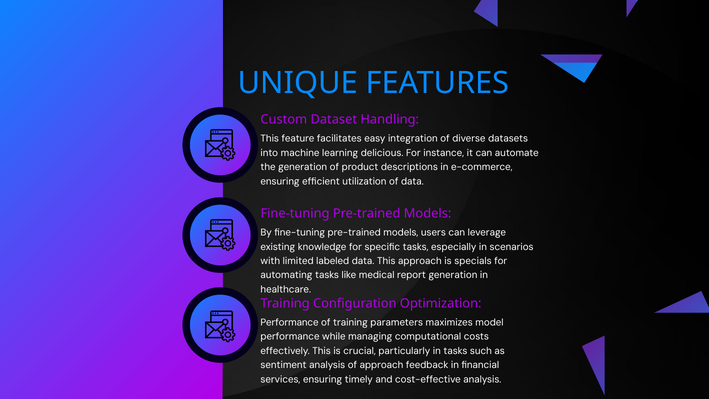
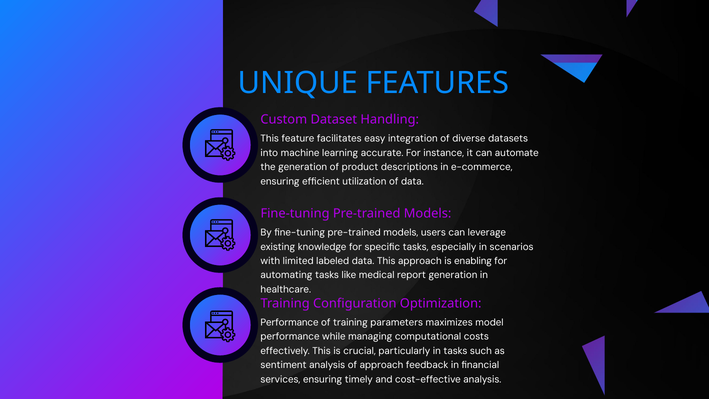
delicious: delicious -> accurate (382, 153)
specials: specials -> enabling (473, 261)
